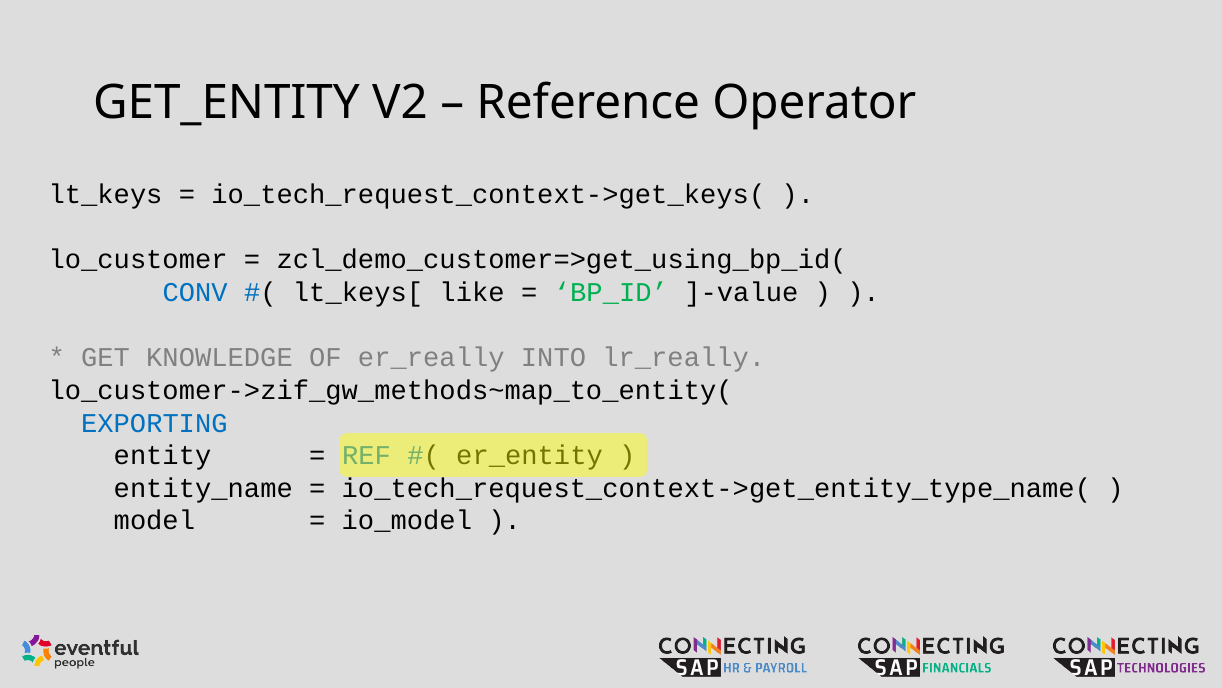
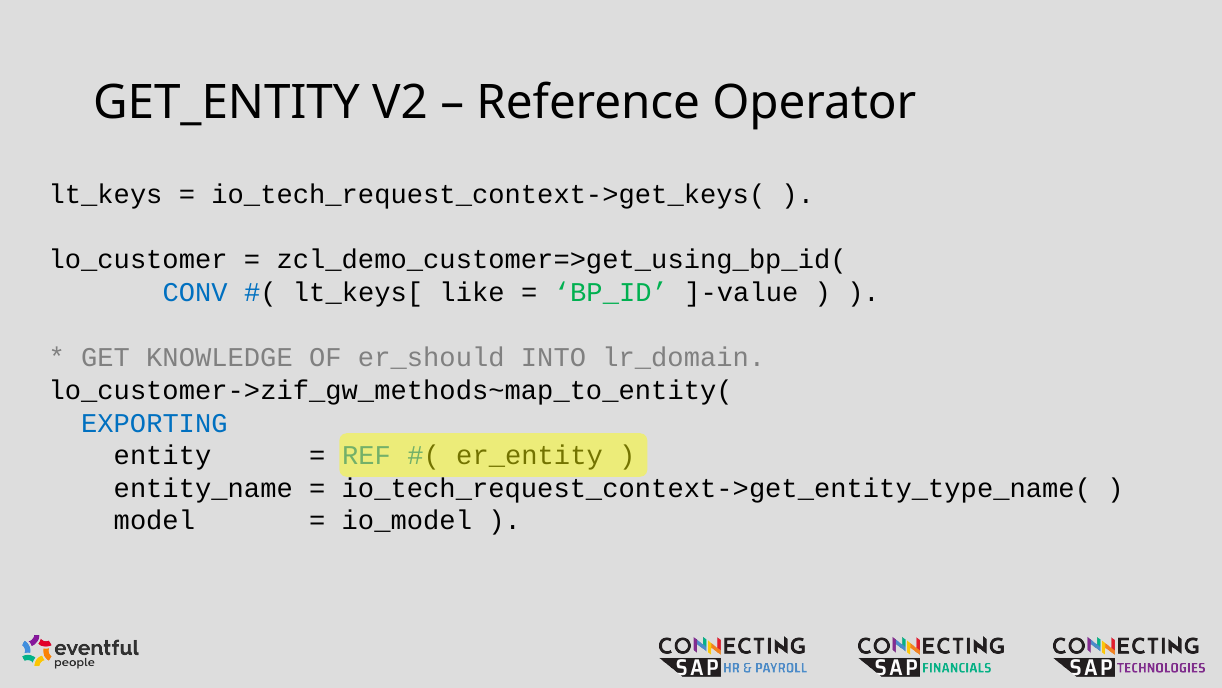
er_really: er_really -> er_should (431, 357)
lr_really: lr_really -> lr_domain (684, 357)
